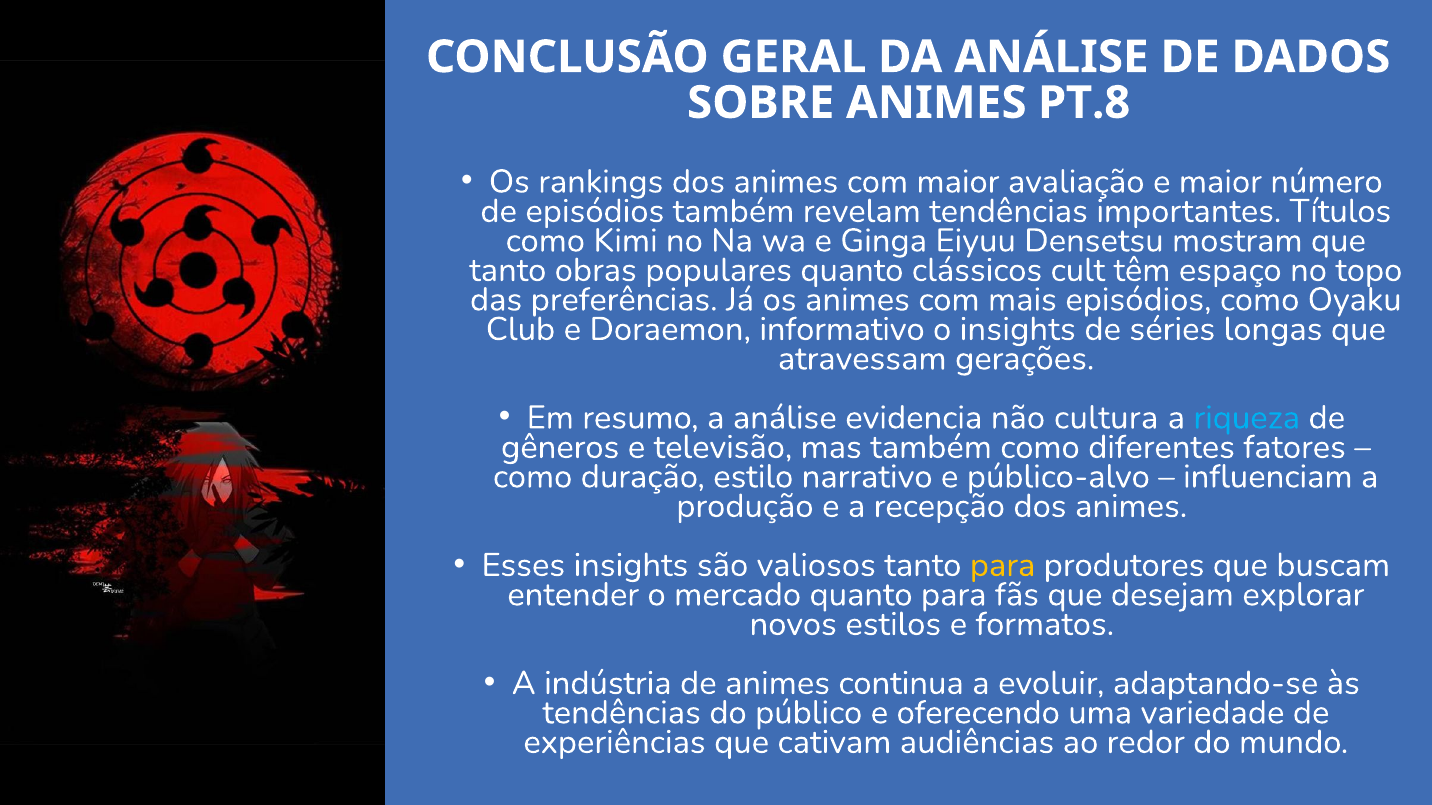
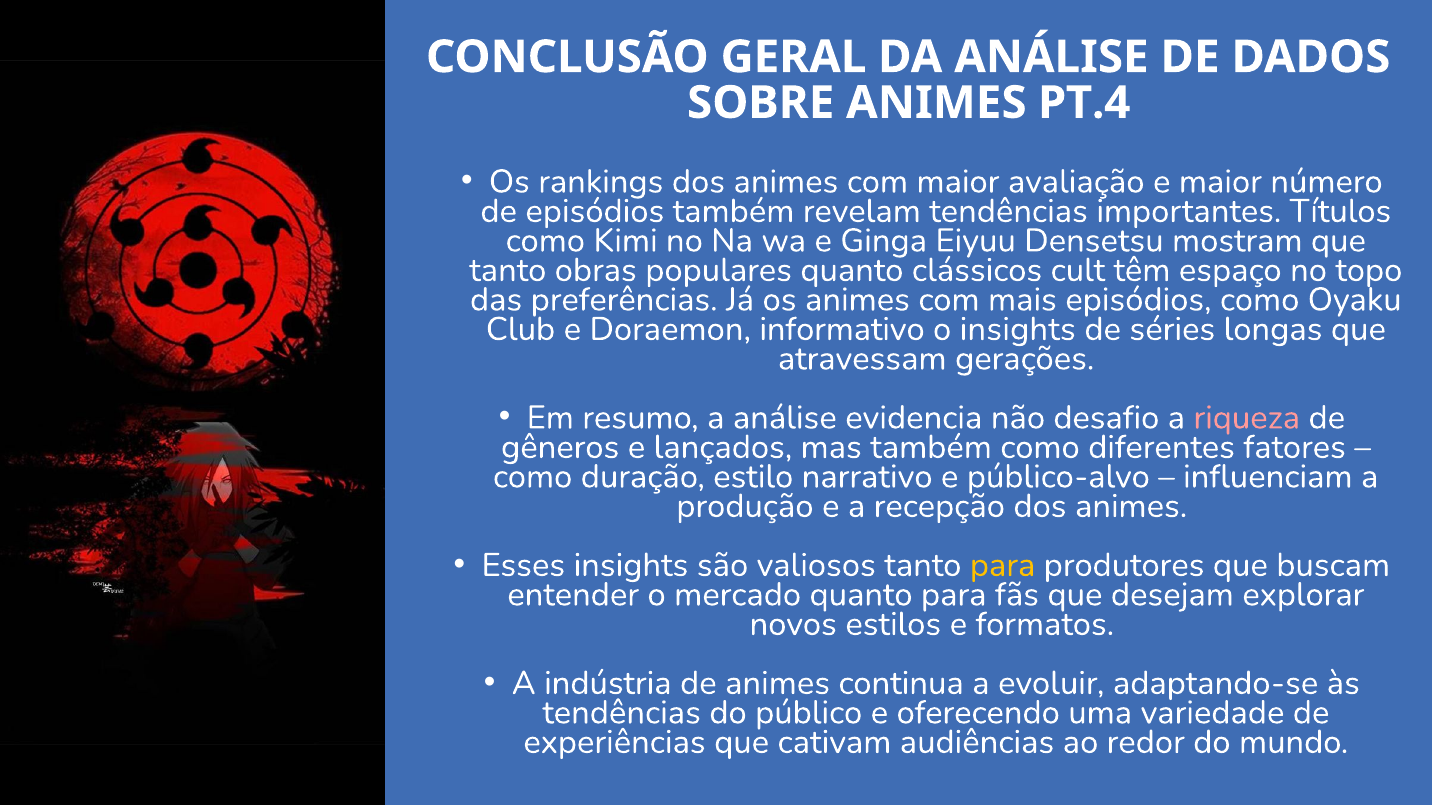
PT.8: PT.8 -> PT.4 (1084, 103)
cultura: cultura -> desafio (1106, 418)
riqueza colour: light blue -> pink (1247, 418)
televisão: televisão -> lançados (723, 447)
